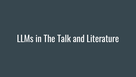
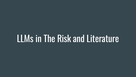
Talk: Talk -> Risk (64, 39)
